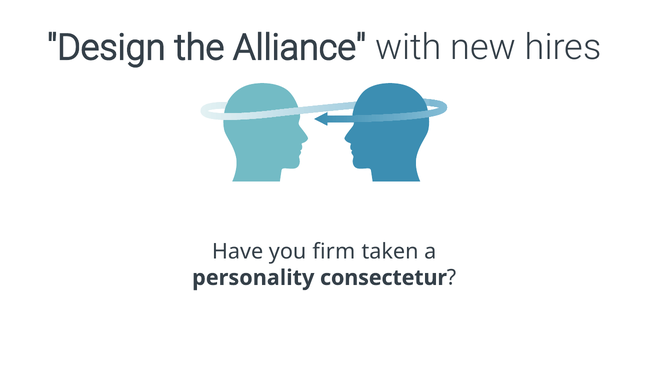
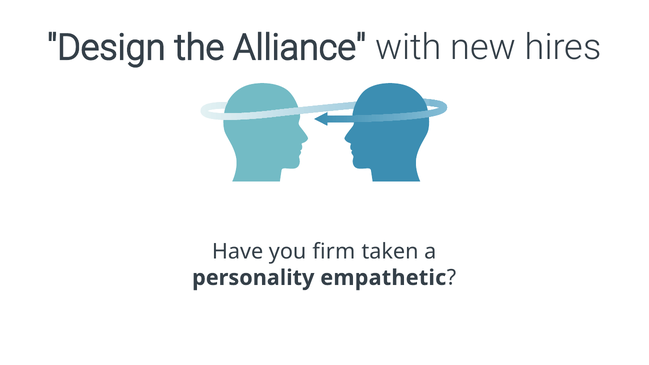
consectetur: consectetur -> empathetic (383, 278)
